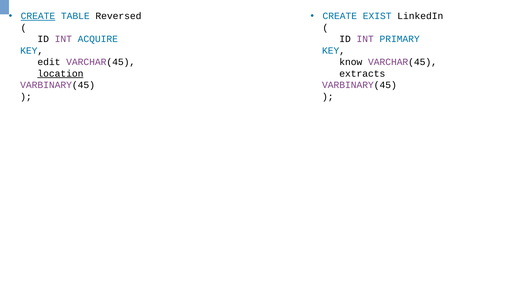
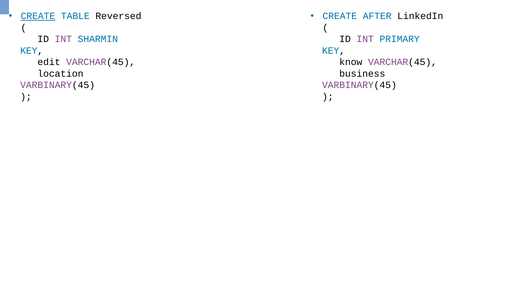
EXIST: EXIST -> AFTER (377, 16)
ACQUIRE: ACQUIRE -> SHARMIN (98, 39)
location underline: present -> none (60, 74)
extracts: extracts -> business (362, 74)
